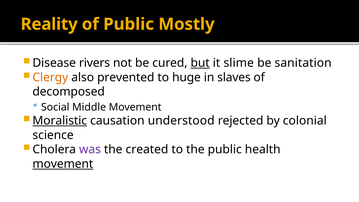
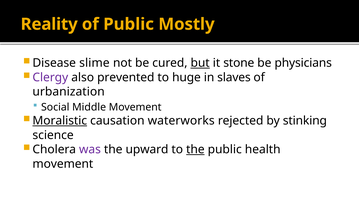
rivers: rivers -> slime (94, 63)
slime: slime -> stone (239, 63)
sanitation: sanitation -> physicians (303, 63)
Clergy colour: orange -> purple (50, 77)
decomposed: decomposed -> urbanization (69, 92)
understood: understood -> waterworks (181, 121)
colonial: colonial -> stinking (305, 121)
created: created -> upward (147, 149)
the underline: none -> present (195, 149)
movement underline: present -> none (63, 164)
